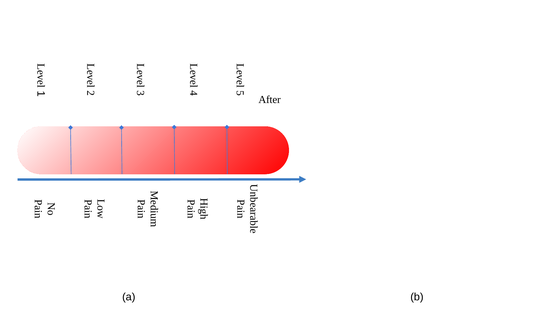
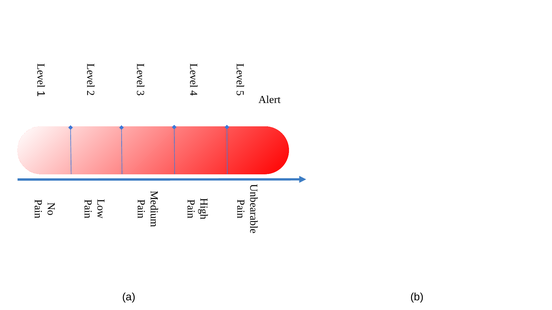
After: After -> Alert (270, 100)
